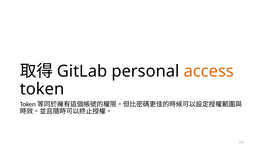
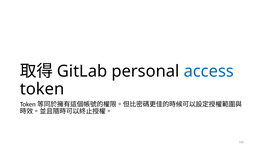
access colour: orange -> blue (209, 71)
